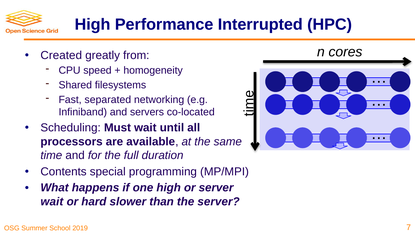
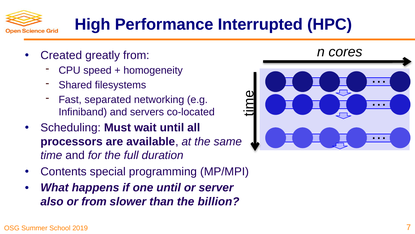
one high: high -> until (169, 187)
wait: wait -> also (52, 201)
or hard: hard -> from (94, 201)
the server: server -> billion (219, 201)
